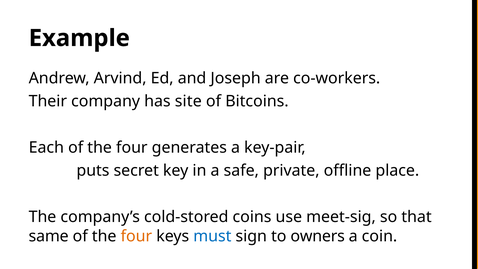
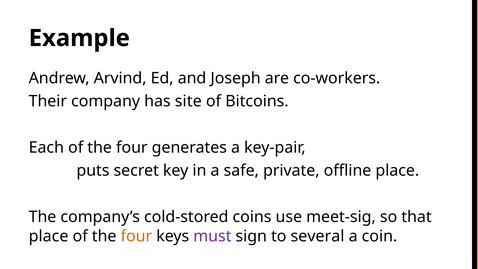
same: same -> place (49, 236)
must colour: blue -> purple (212, 236)
owners: owners -> several (318, 236)
